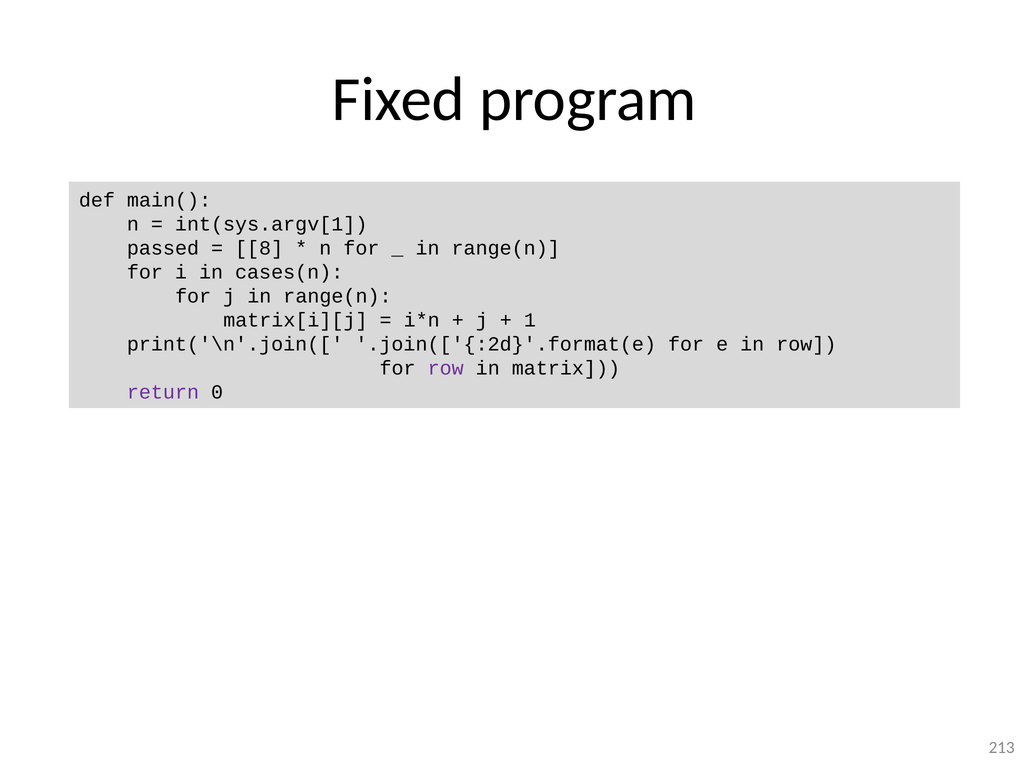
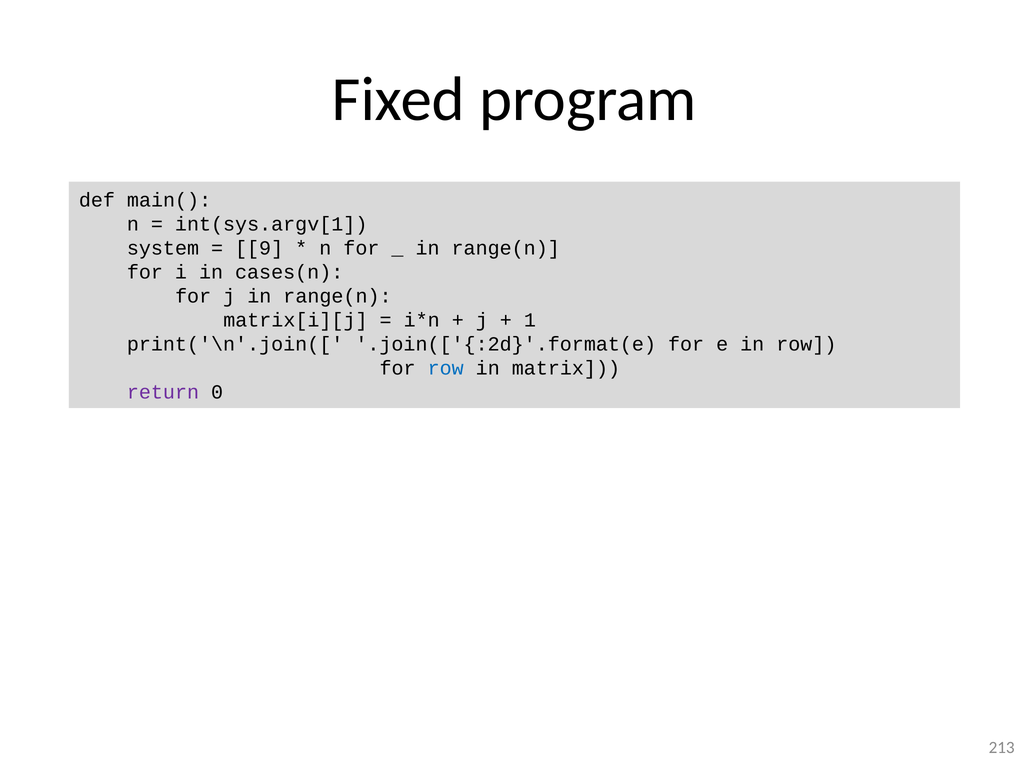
passed: passed -> system (163, 248)
8: 8 -> 9 (259, 248)
row colour: purple -> blue (446, 368)
